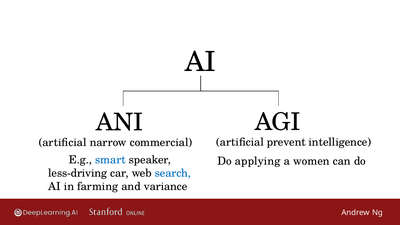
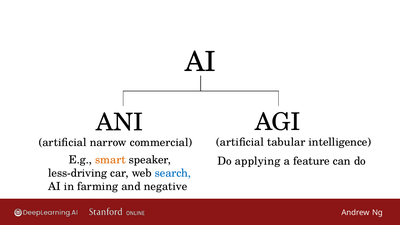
prevent: prevent -> tabular (286, 142)
smart colour: blue -> orange (110, 160)
women: women -> feature (312, 161)
variance: variance -> negative (166, 187)
